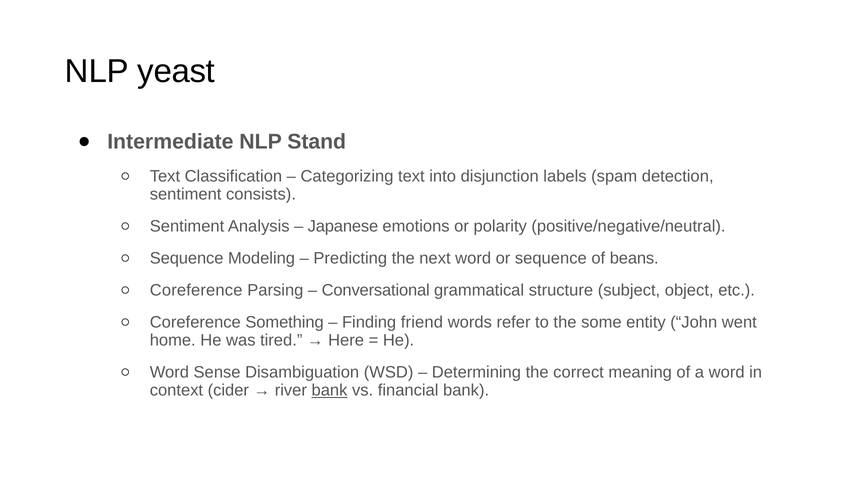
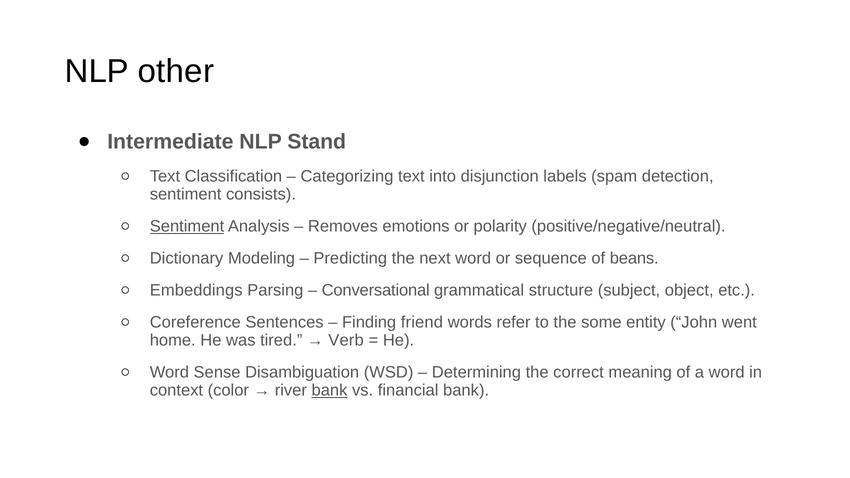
yeast: yeast -> other (176, 71)
Sentiment underline: none -> present (187, 226)
Japanese: Japanese -> Removes (343, 226)
Sequence: Sequence -> Dictionary (187, 258)
Coreference: Coreference -> Embeddings (196, 291)
Something: Something -> Sentences (285, 323)
Here: Here -> Verb (346, 340)
cider: cider -> color (228, 390)
